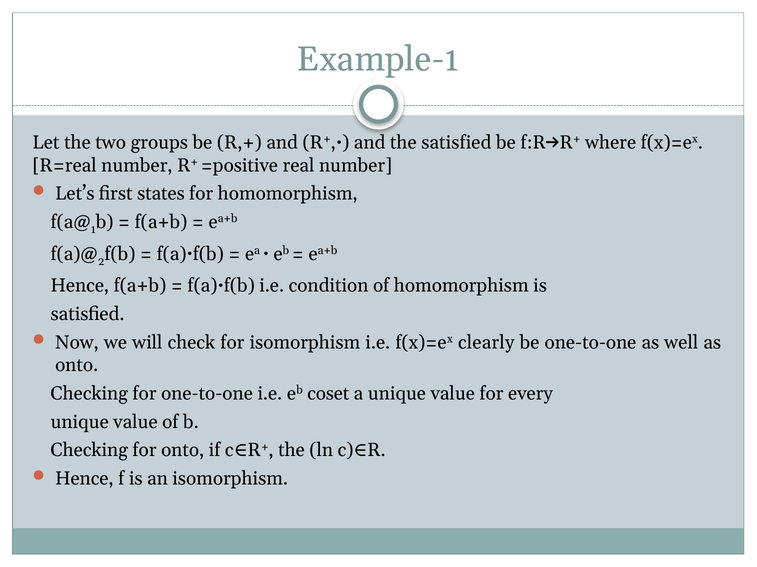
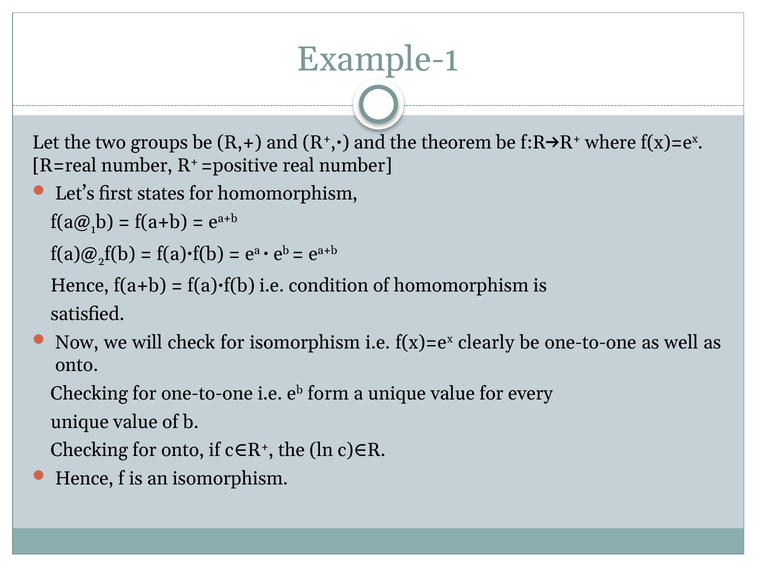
the satisfied: satisfied -> theorem (456, 143)
coset: coset -> form (328, 394)
